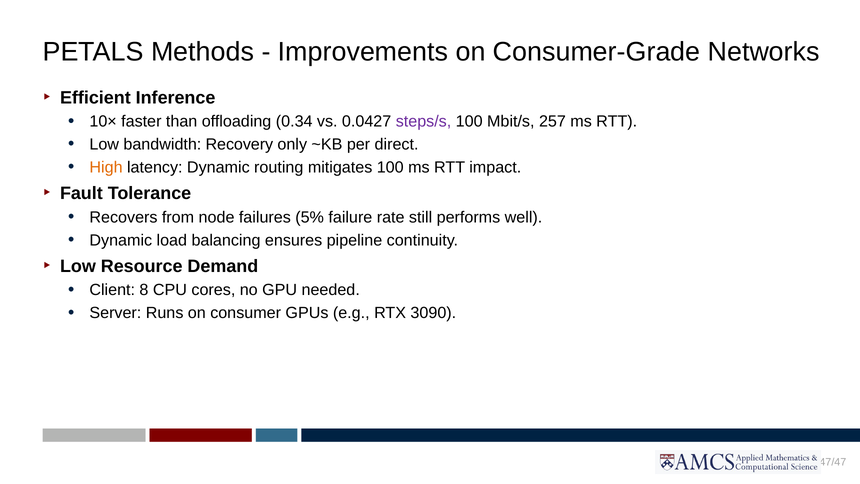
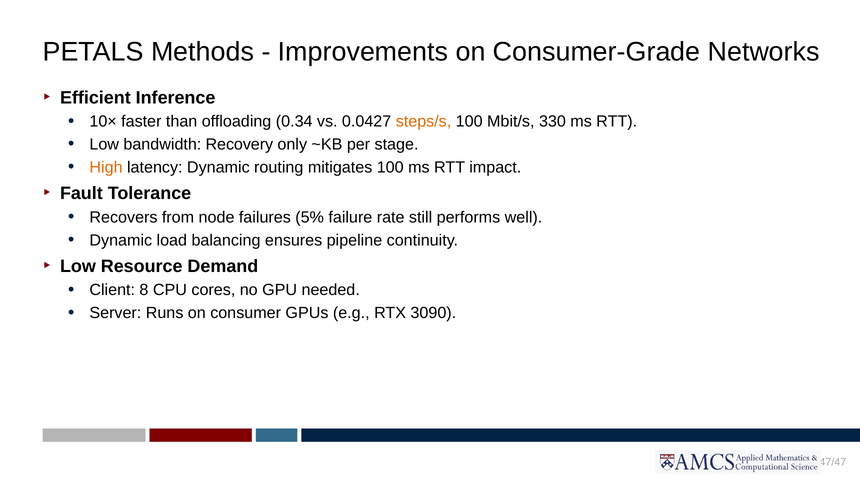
steps/s colour: purple -> orange (424, 121)
257: 257 -> 330 (552, 121)
direct: direct -> stage (397, 144)
